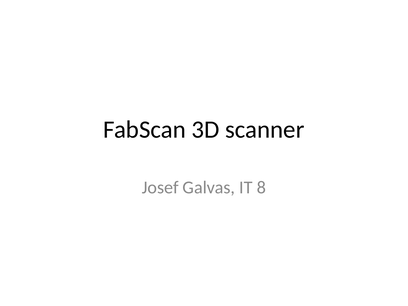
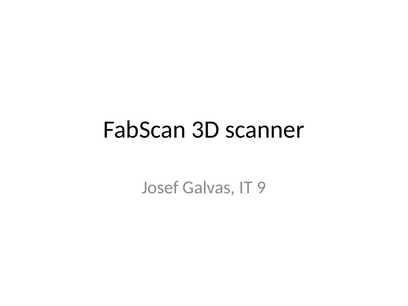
8: 8 -> 9 (261, 188)
